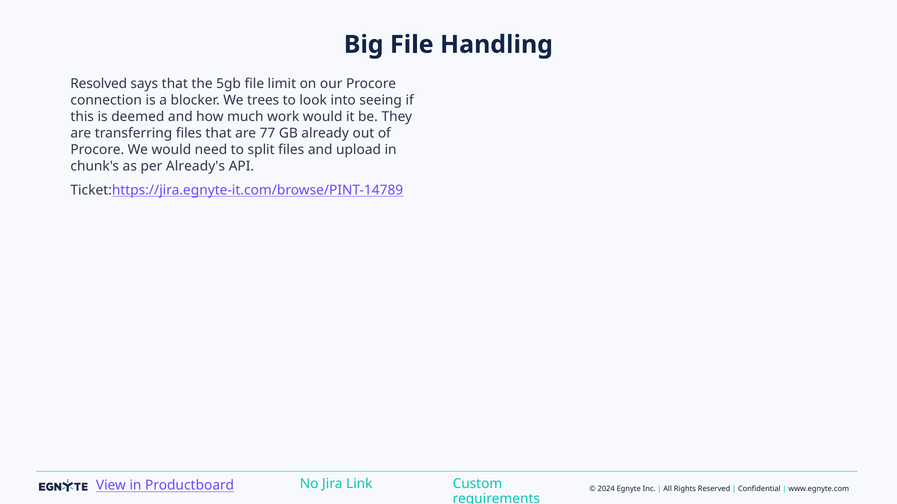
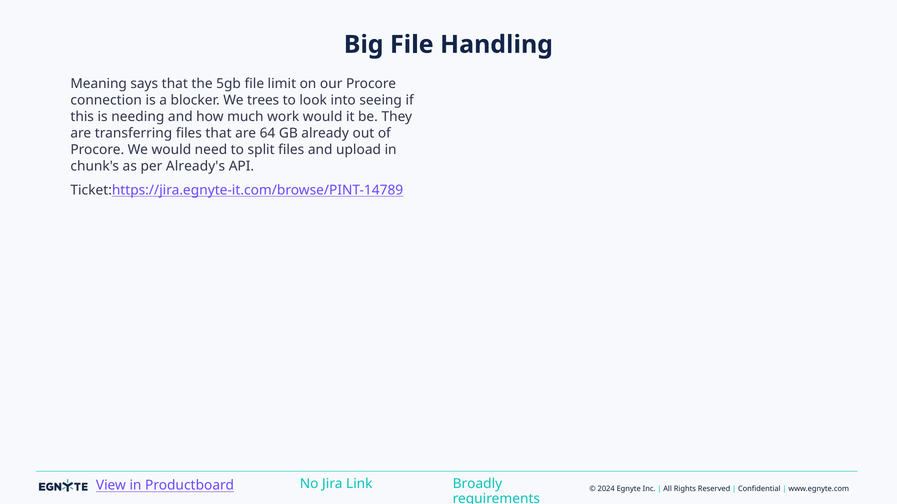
Resolved: Resolved -> Meaning (99, 84)
deemed: deemed -> needing (138, 117)
77: 77 -> 64 (268, 133)
Custom: Custom -> Broadly (477, 484)
